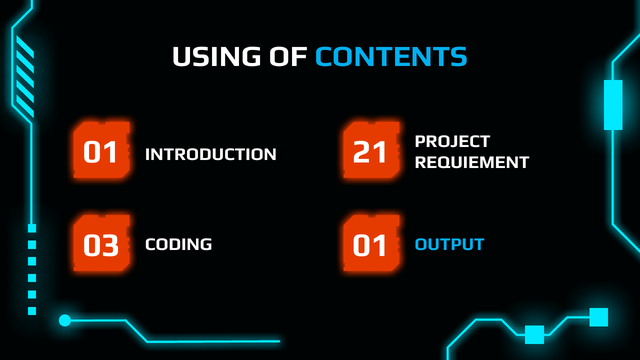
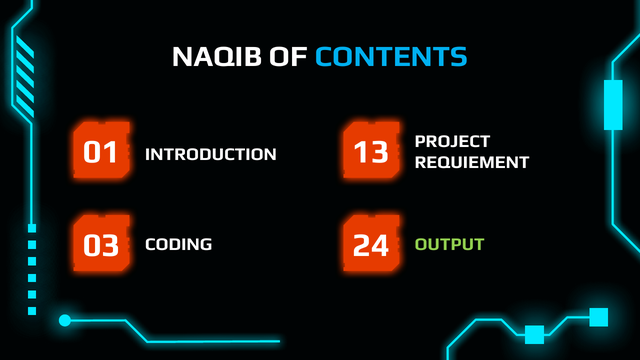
USING: USING -> NAQIB (217, 57)
21: 21 -> 13 (371, 152)
03 01: 01 -> 24 (371, 245)
OUTPUT colour: light blue -> light green (450, 244)
